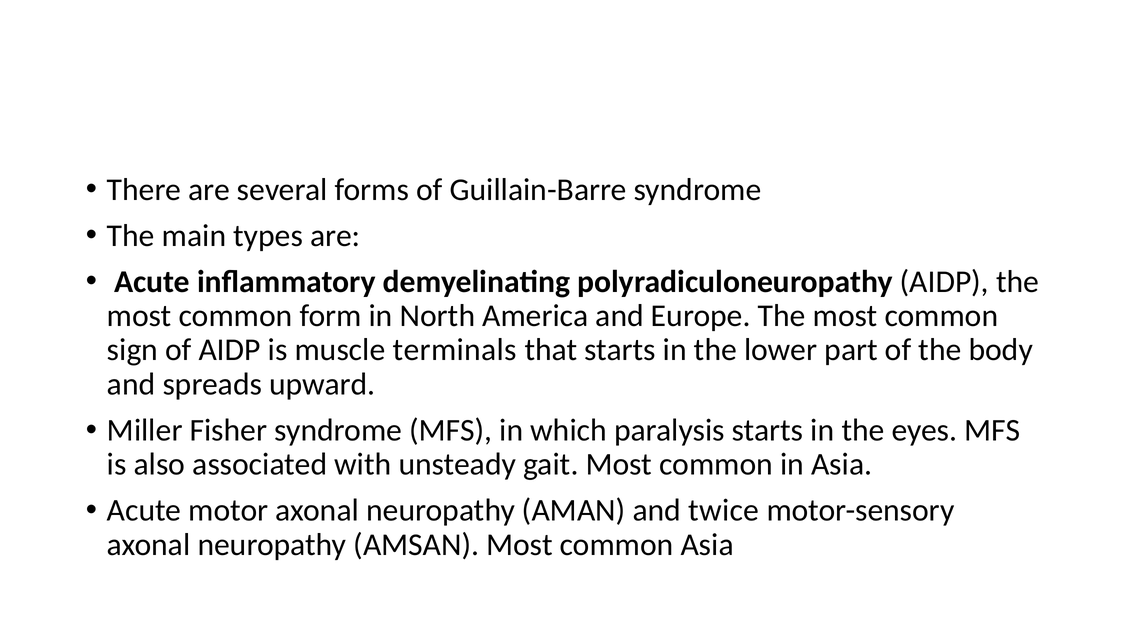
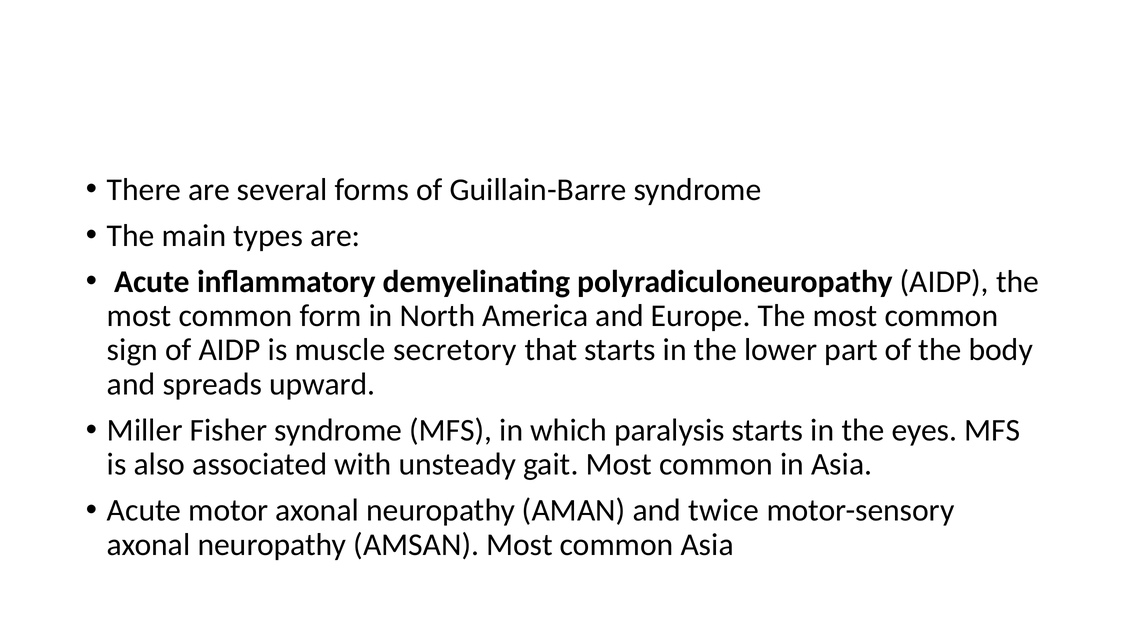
terminals: terminals -> secretory (455, 350)
